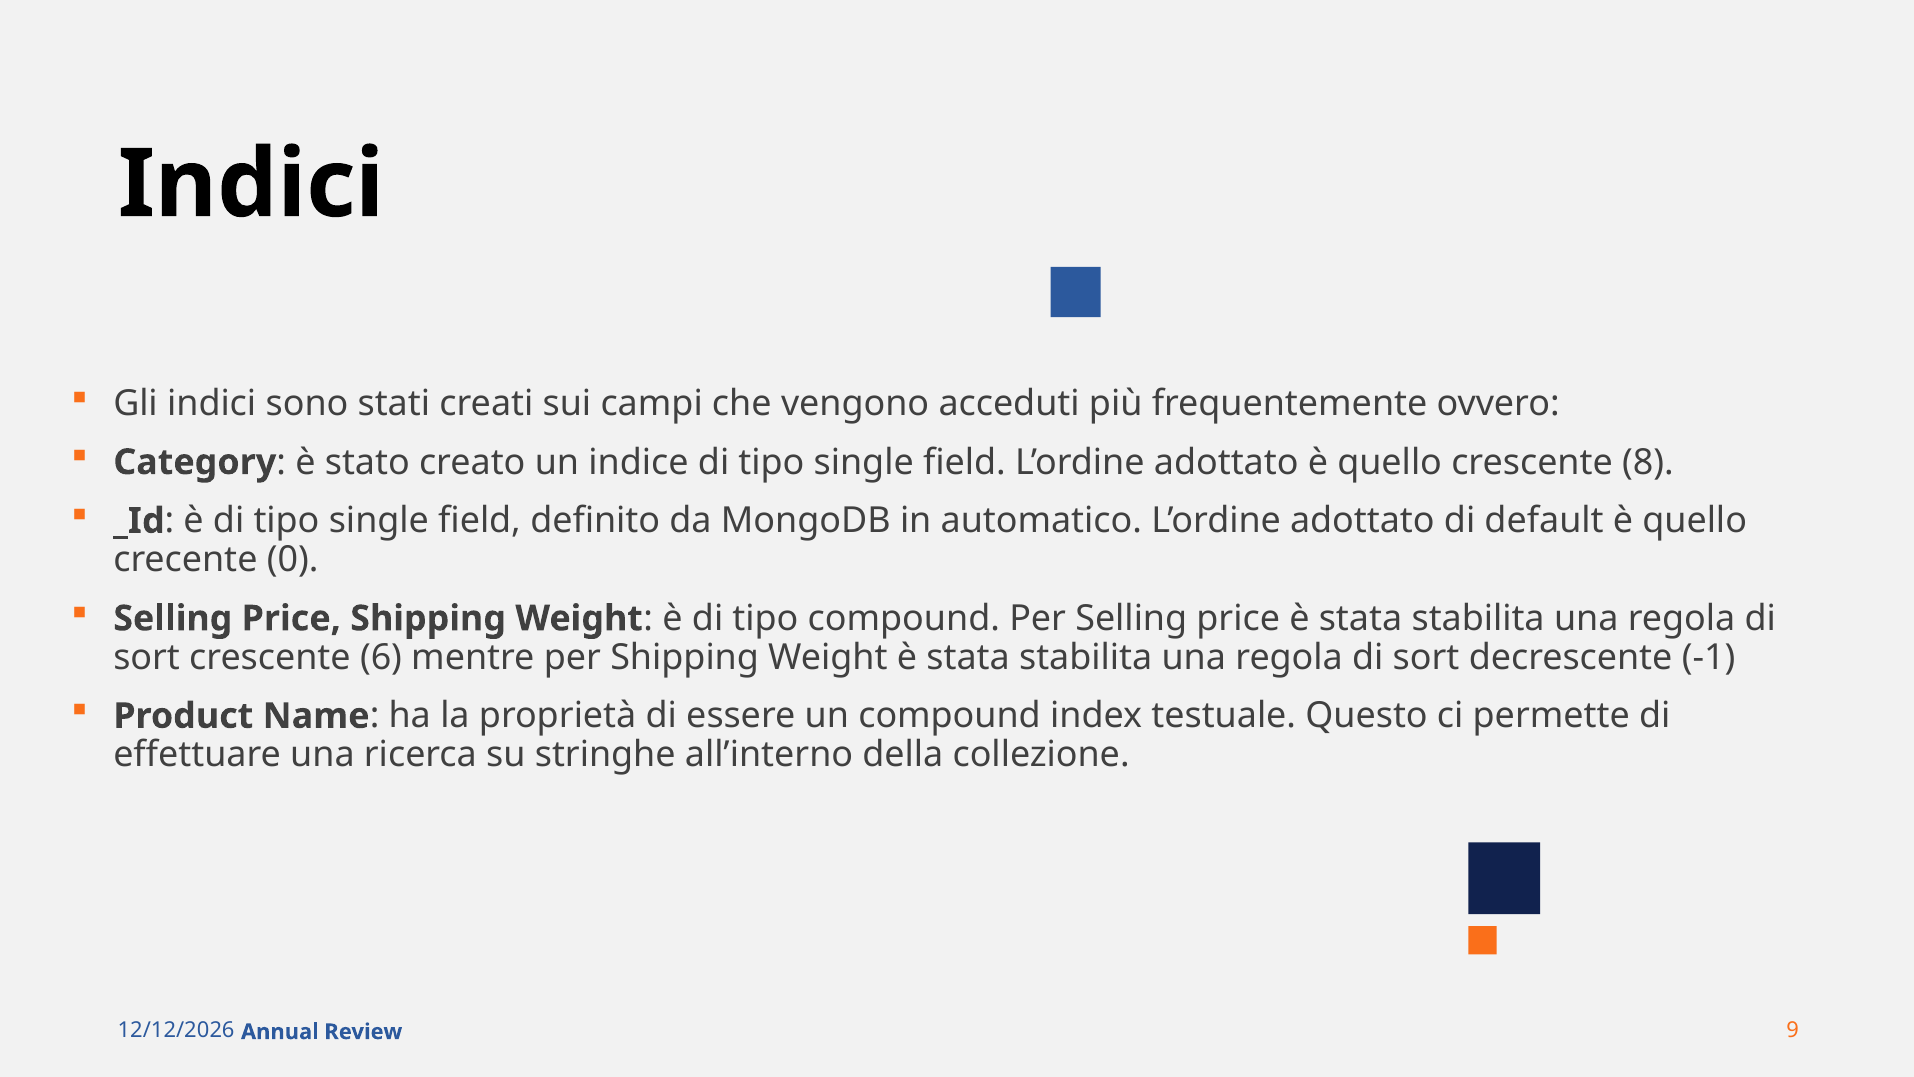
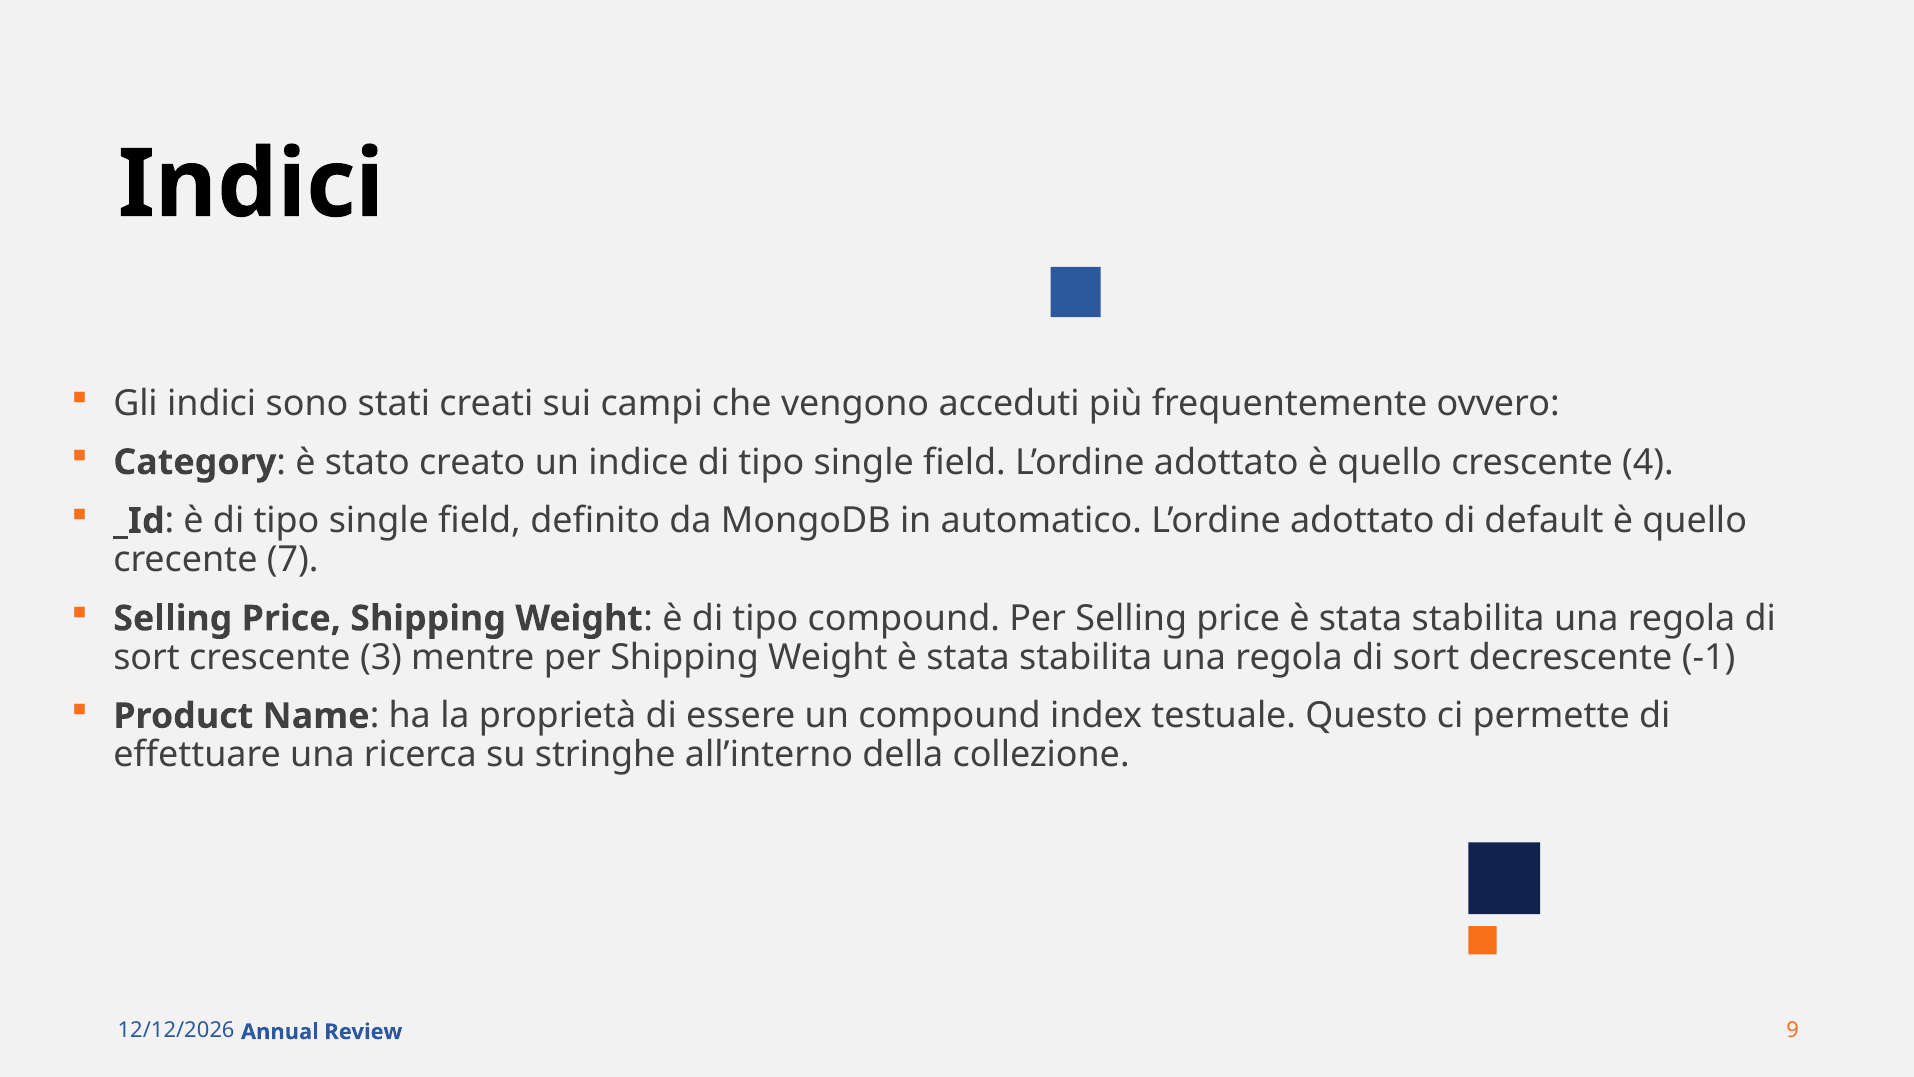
8: 8 -> 4 (1648, 462)
0: 0 -> 7 (293, 560)
6: 6 -> 3 (381, 657)
